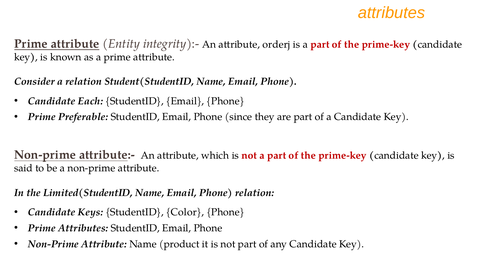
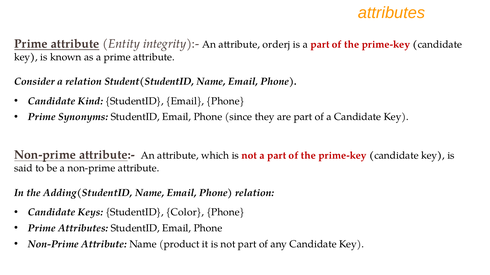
Each: Each -> Kind (90, 101)
Preferable: Preferable -> Synonyms (83, 117)
Limited(StudentID: Limited(StudentID -> Adding(StudentID (88, 193)
